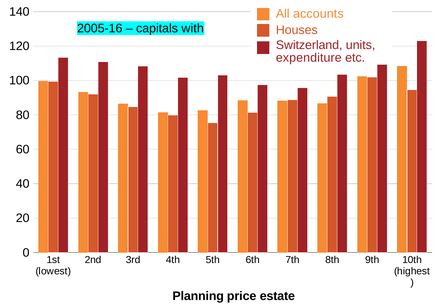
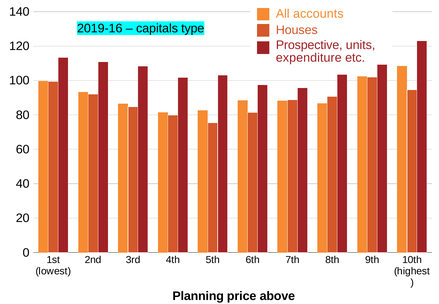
2005-16: 2005-16 -> 2019-16 (100, 28)
with: with -> type (193, 28)
Switzerland: Switzerland -> Prospective (309, 45)
estate: estate -> above (277, 296)
